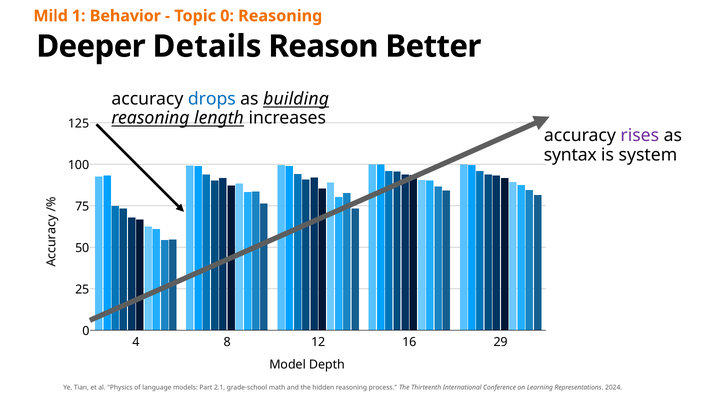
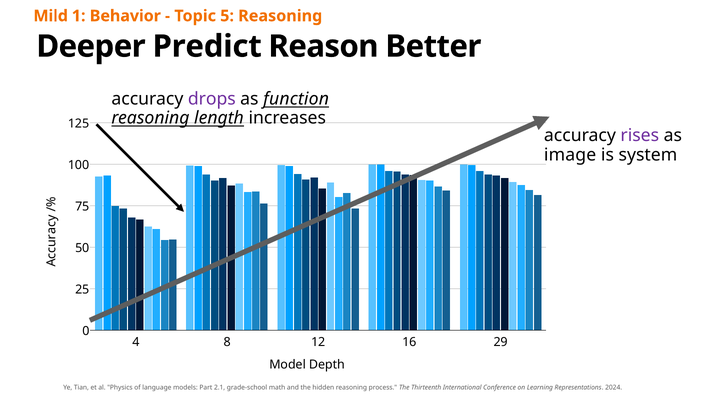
Topic 0: 0 -> 5 (227, 16)
Details: Details -> Predict (207, 46)
drops colour: blue -> purple (212, 99)
building: building -> function (296, 99)
syntax: syntax -> image (570, 155)
